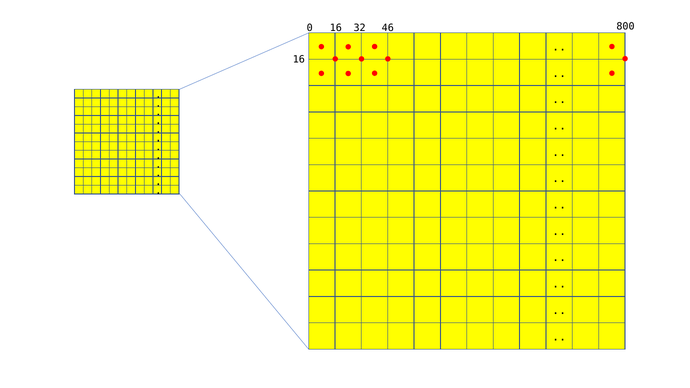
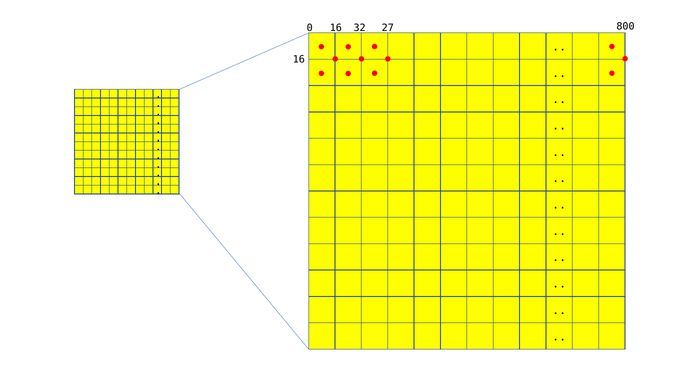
46: 46 -> 27 (388, 28)
